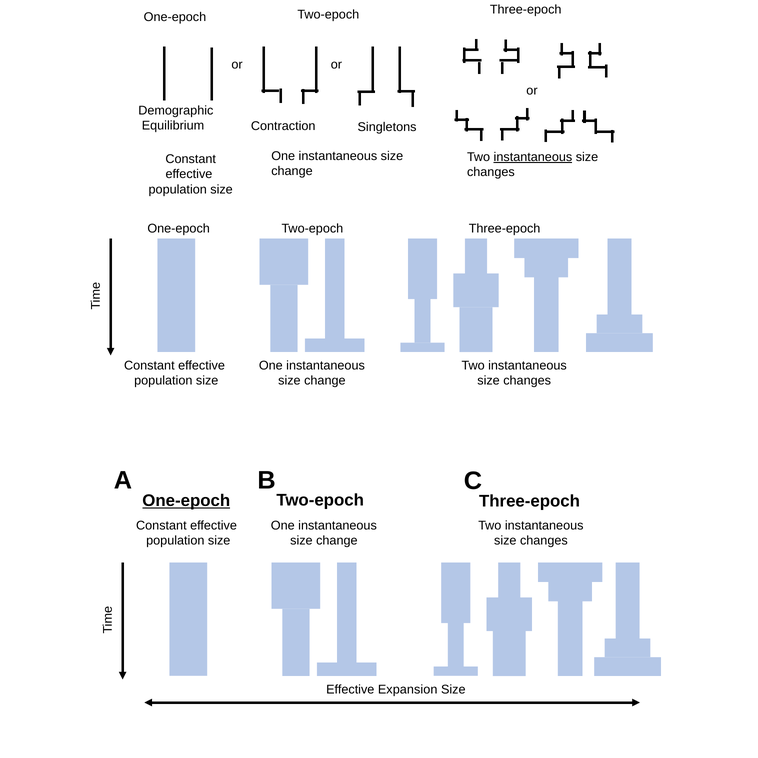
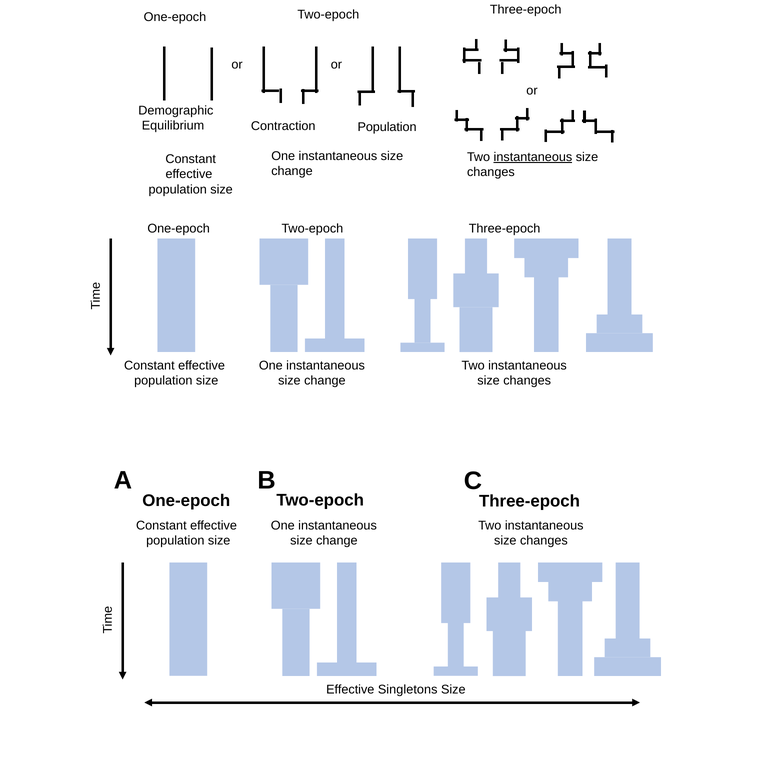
Contraction Singletons: Singletons -> Population (387, 127)
One-epoch underline: present -> none (186, 501)
Expansion: Expansion -> Singletons (408, 690)
